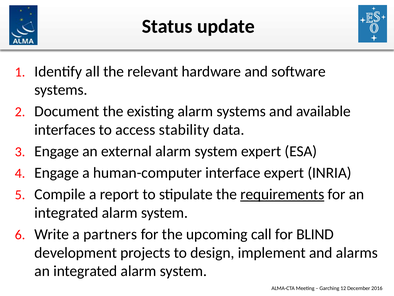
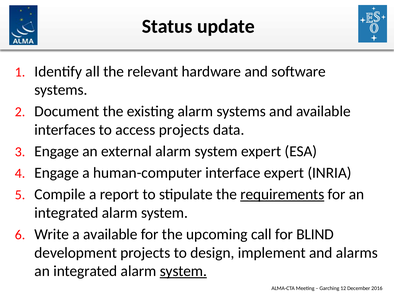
access stability: stability -> projects (184, 130)
a partners: partners -> available (110, 234)
system underline: none -> present (183, 271)
